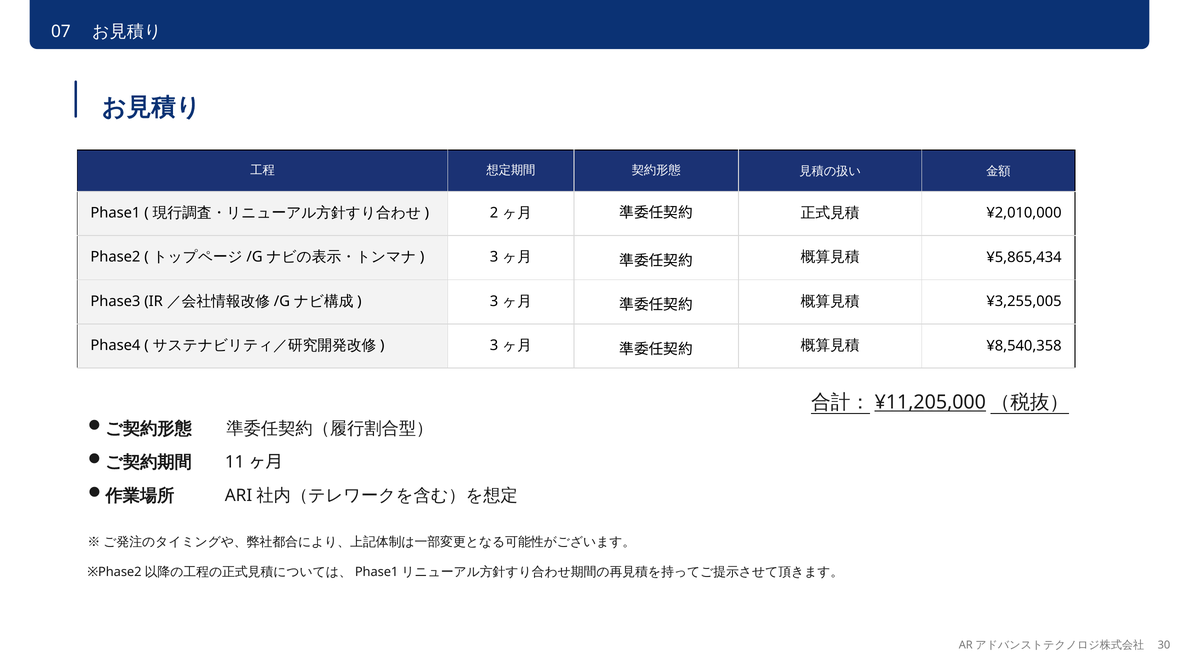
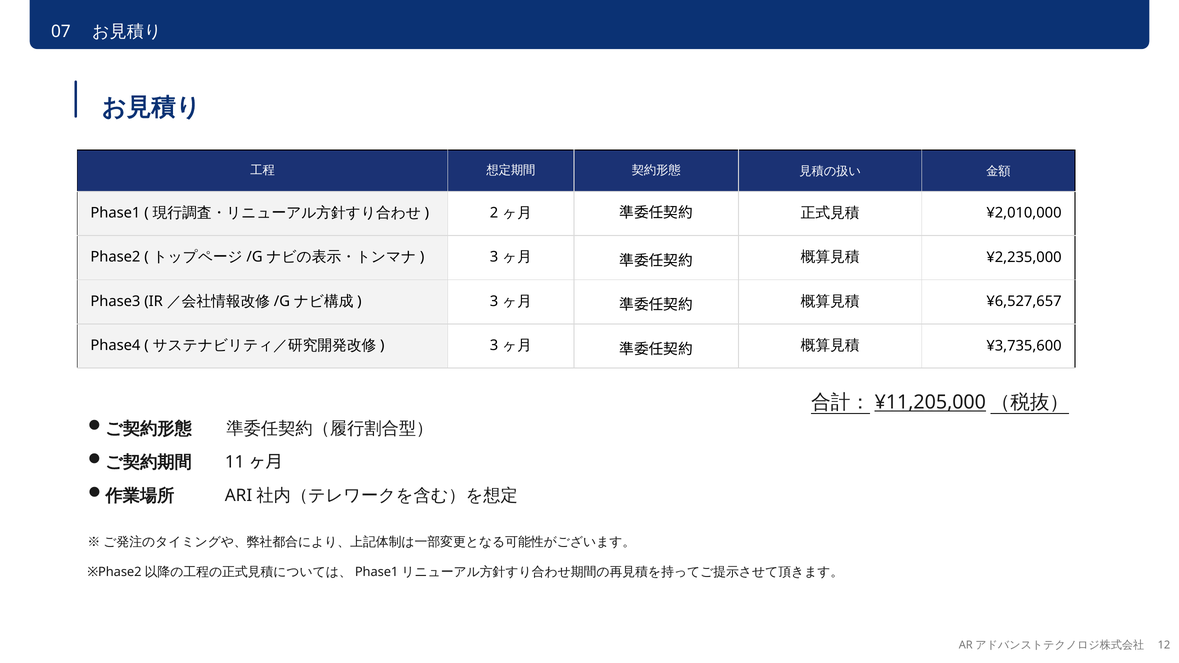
¥5,865,434: ¥5,865,434 -> ¥2,235,000 (1024, 257)
¥3,255,005: ¥3,255,005 -> ¥6,527,657 (1024, 301)
¥8,540,358: ¥8,540,358 -> ¥3,735,600 (1024, 346)
30: 30 -> 12 (1164, 645)
